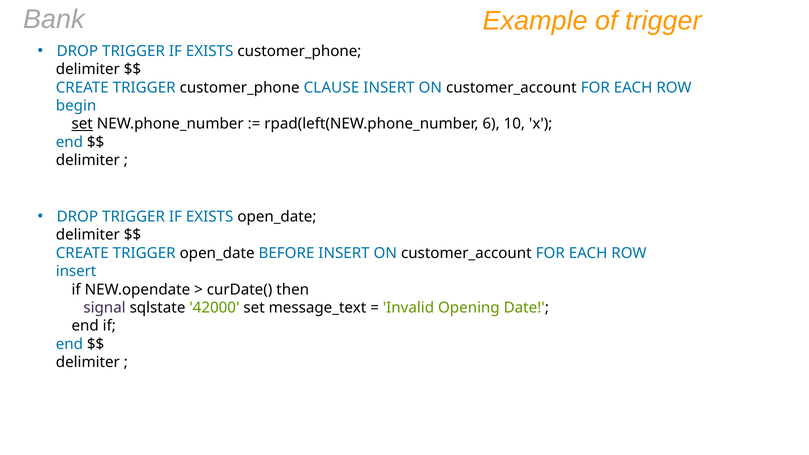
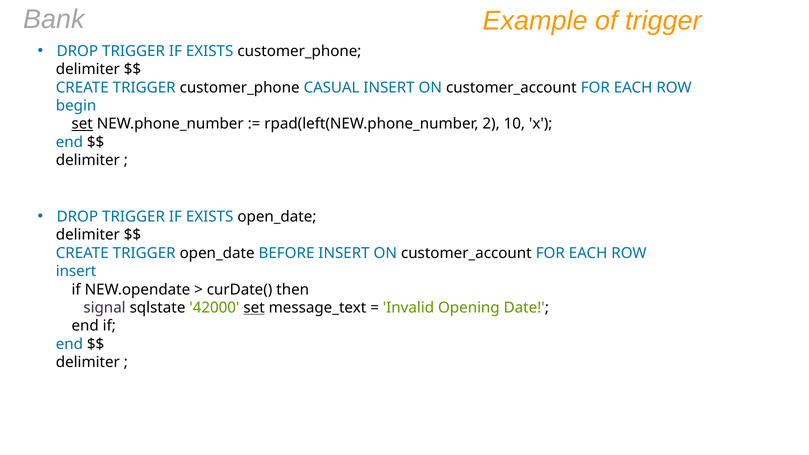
CLAUSE: CLAUSE -> CASUAL (332, 88)
6: 6 -> 2 (491, 124)
set underline: none -> present (254, 308)
